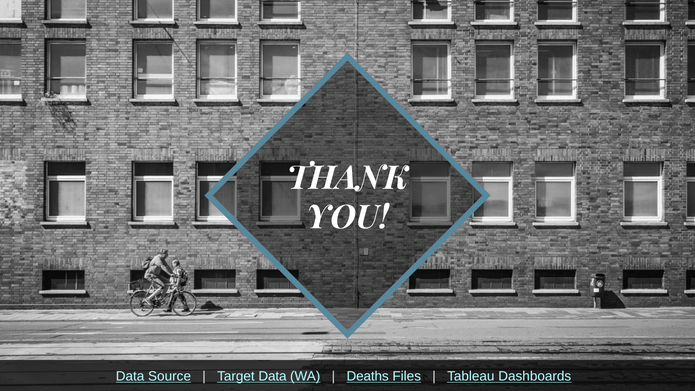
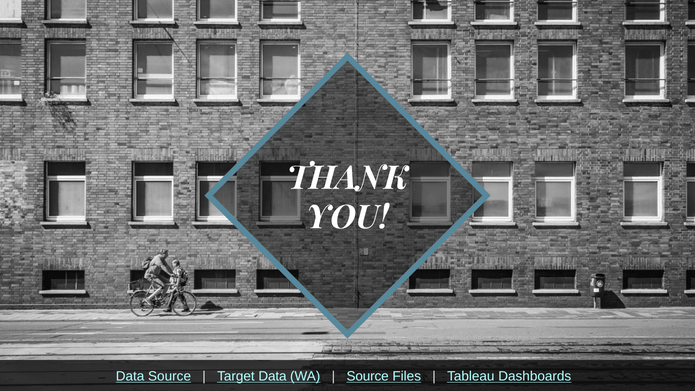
Deaths: Deaths -> Source (368, 376)
